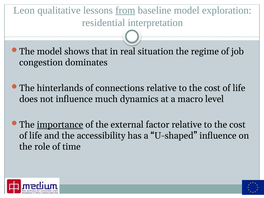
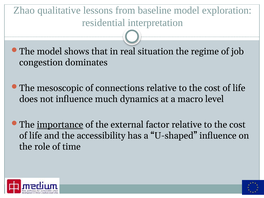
Leon: Leon -> Zhao (24, 10)
from underline: present -> none (125, 10)
hinterlands: hinterlands -> mesoscopic (60, 88)
